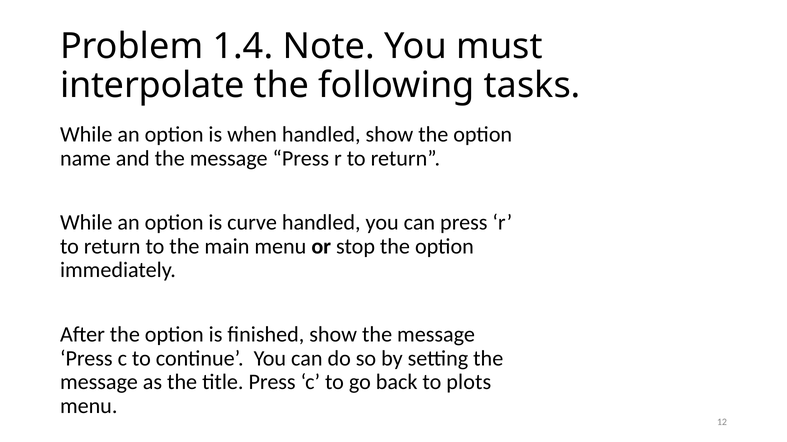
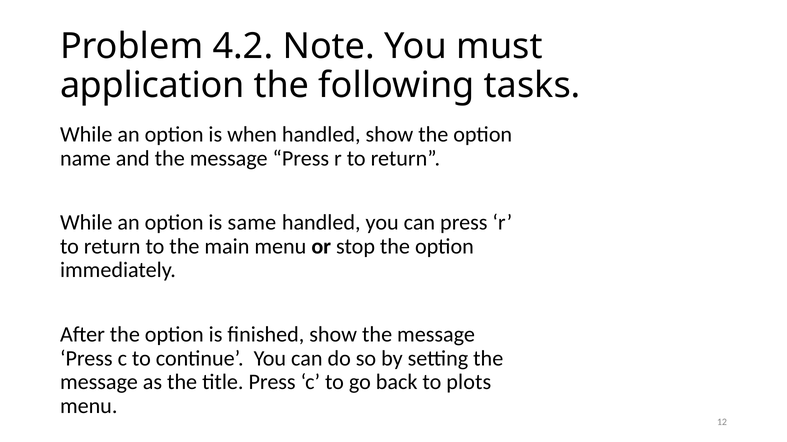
1.4: 1.4 -> 4.2 (243, 47)
interpolate: interpolate -> application (152, 86)
curve: curve -> same (252, 223)
